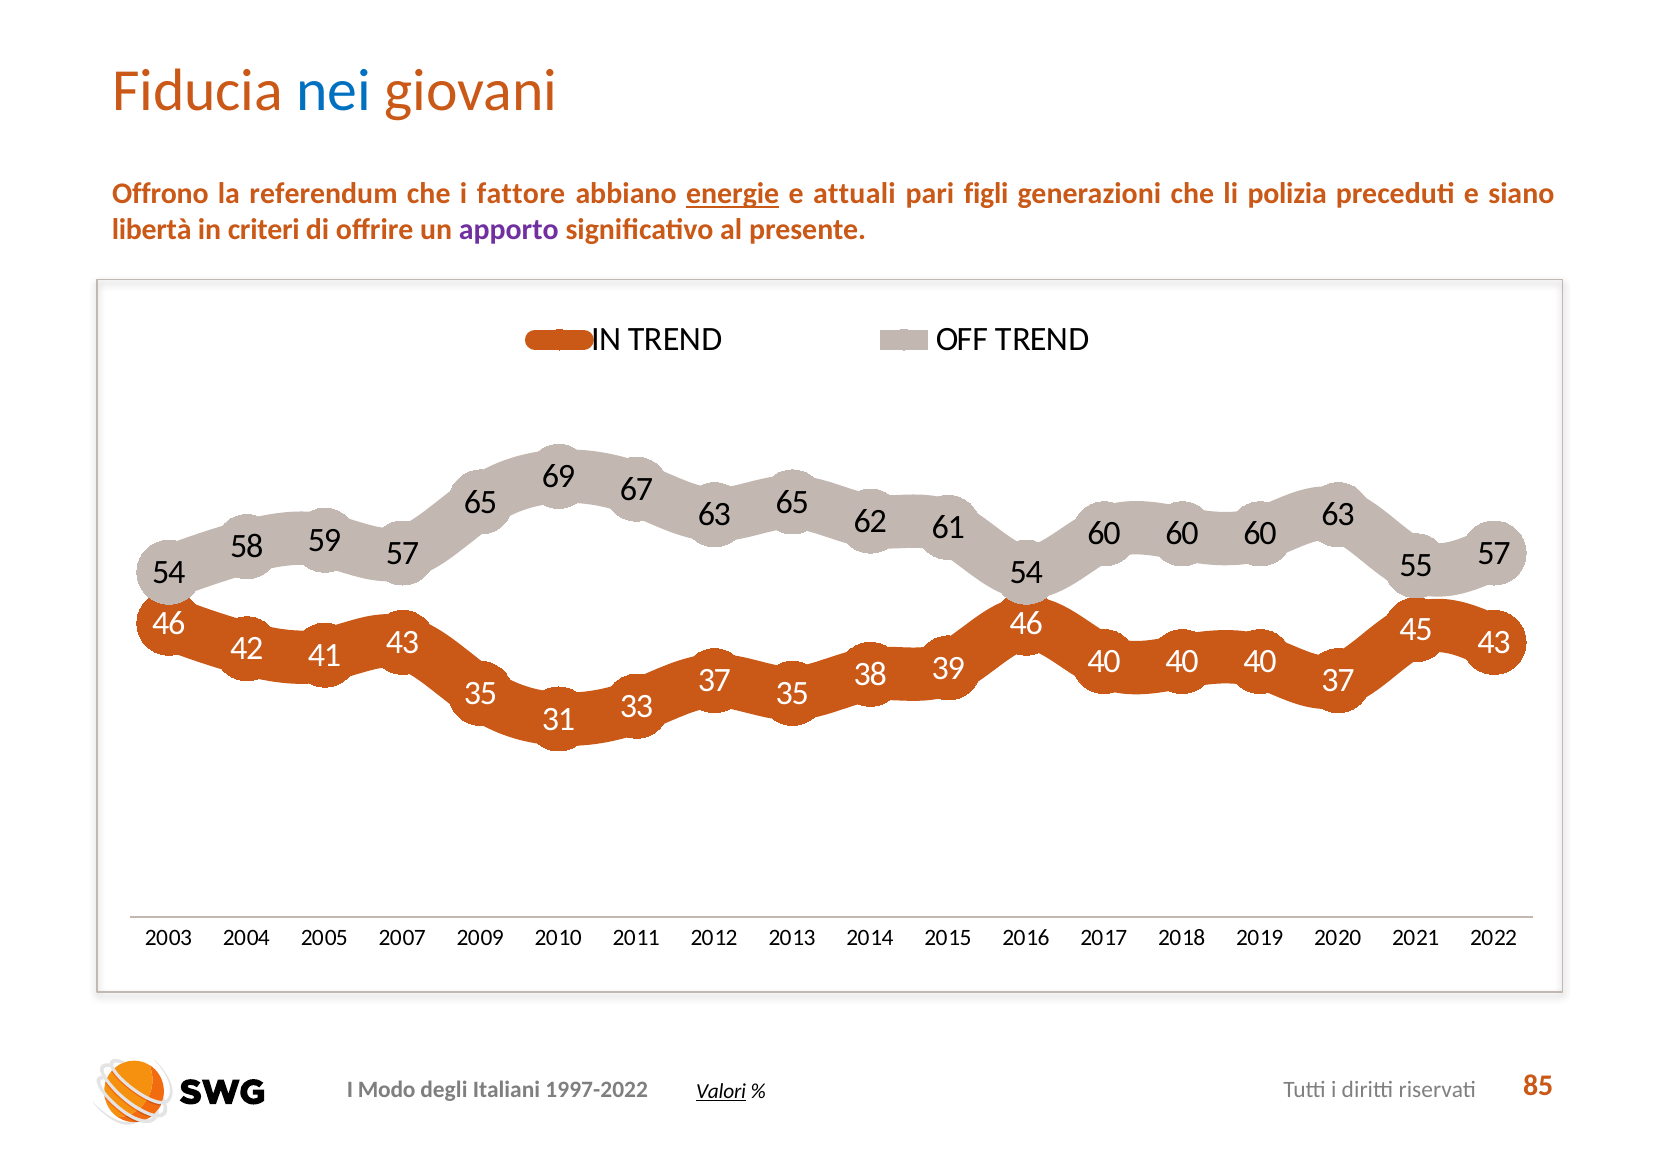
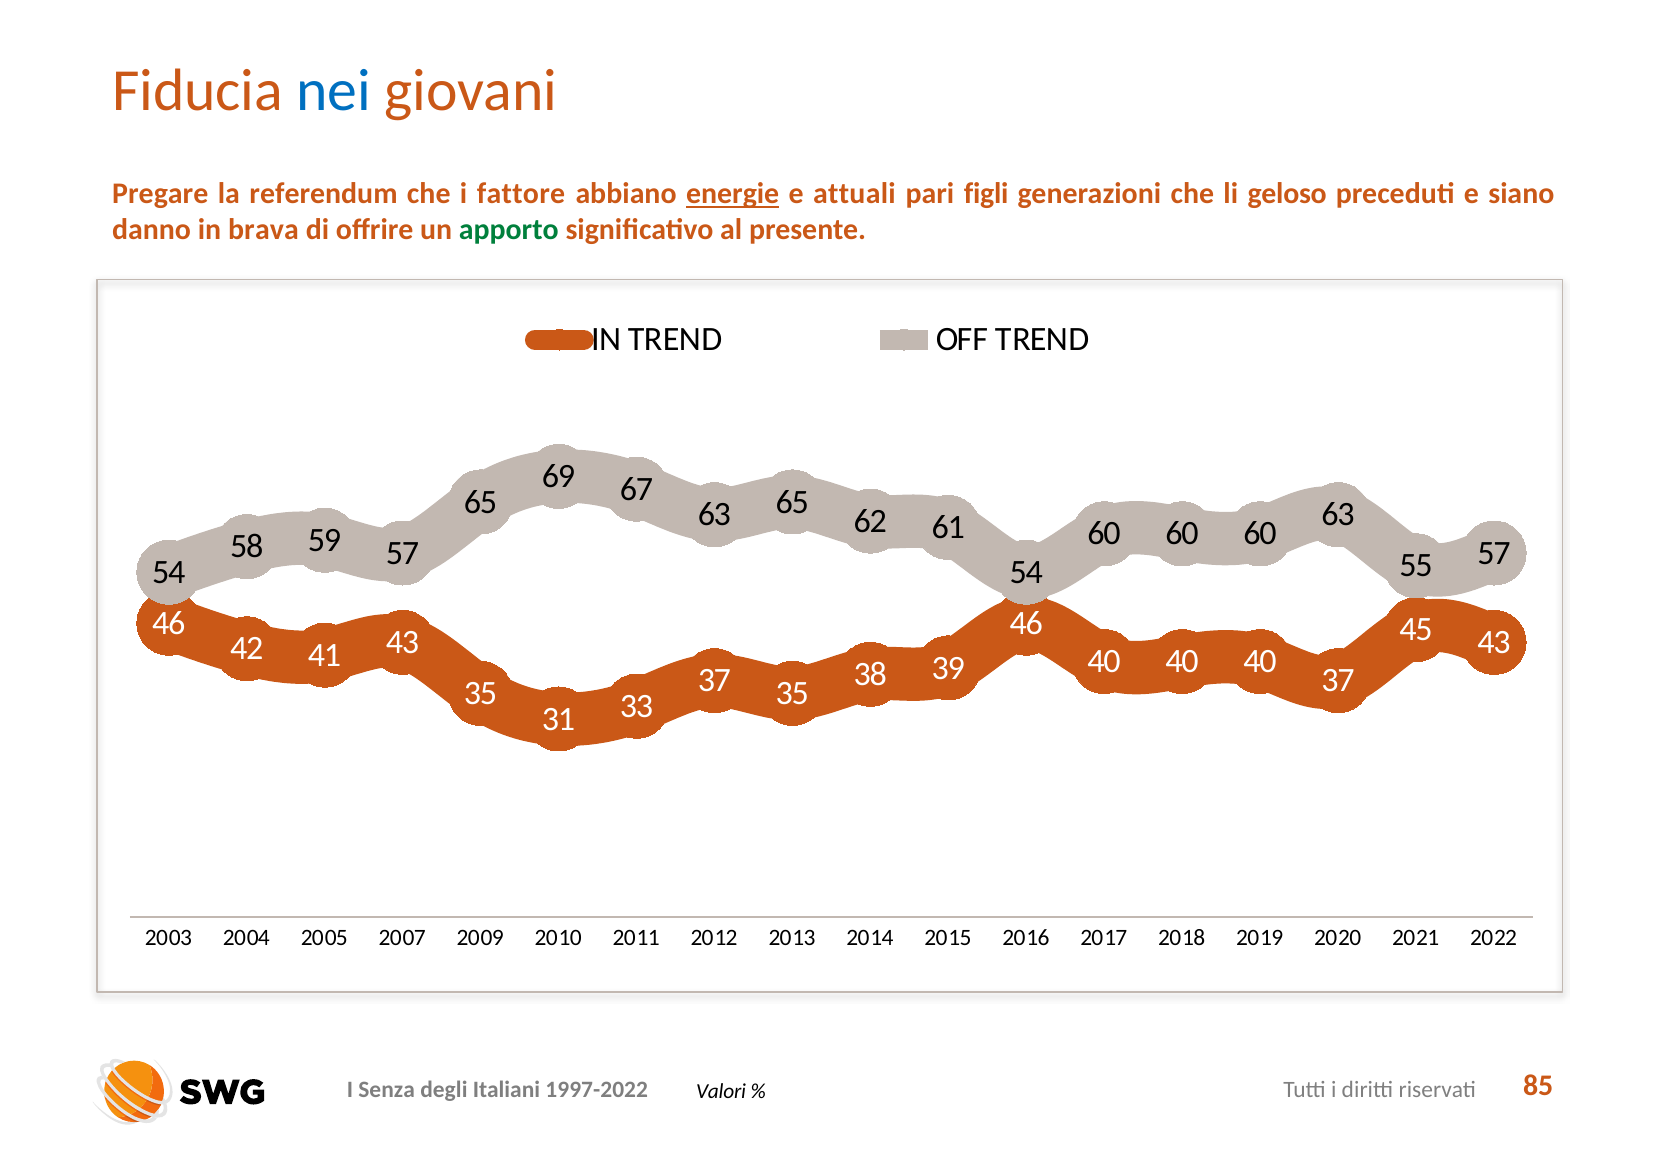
Offrono: Offrono -> Pregare (160, 194)
polizia: polizia -> geloso (1287, 194)
libertà: libertà -> danno (152, 230)
criteri: criteri -> brava (263, 230)
apporto colour: purple -> green (509, 230)
Modo: Modo -> Senza (387, 1090)
Valori underline: present -> none (721, 1091)
